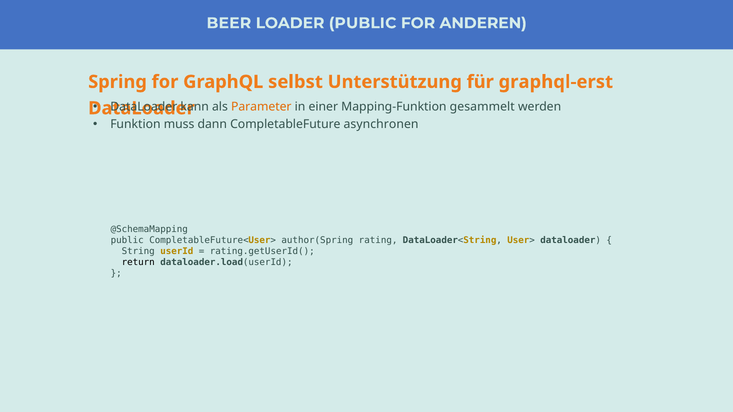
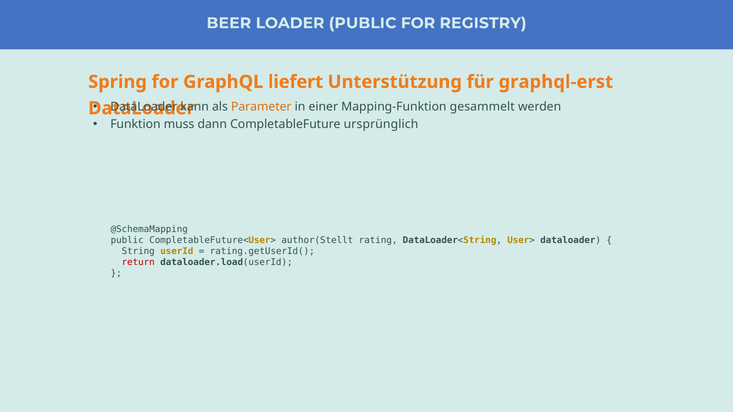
ANDEREN: ANDEREN -> REGISTRY (483, 23)
selbst: selbst -> liefert (296, 82)
asynchronen: asynchronen -> ursprünglich (381, 124)
author(Spring: author(Spring -> author(Stellt (317, 240)
return colour: black -> red (138, 262)
